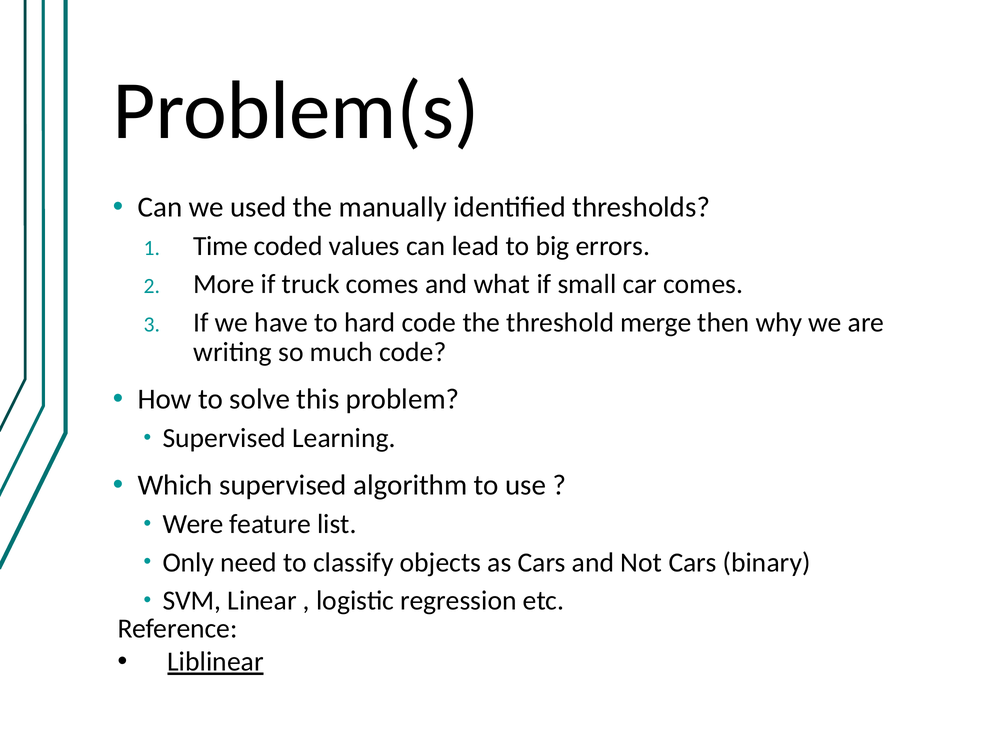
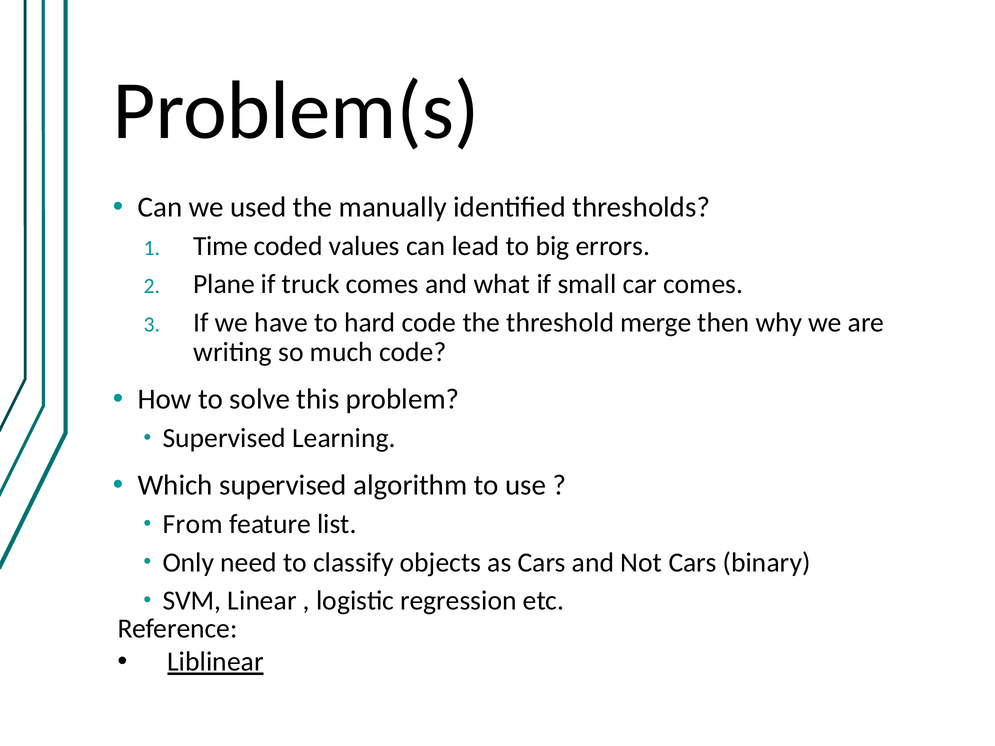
More: More -> Plane (224, 284)
Were: Were -> From (193, 524)
